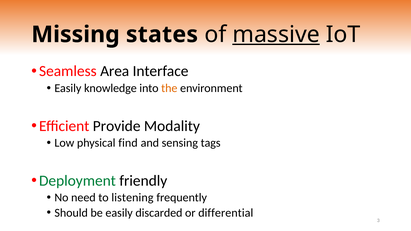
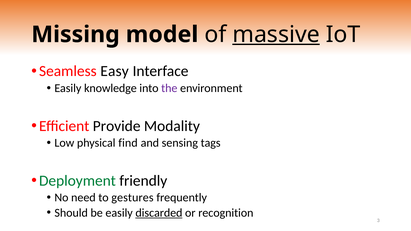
states: states -> model (162, 35)
Area: Area -> Easy (115, 71)
the colour: orange -> purple (169, 88)
listening: listening -> gestures (132, 198)
discarded underline: none -> present (159, 213)
differential: differential -> recognition (226, 213)
